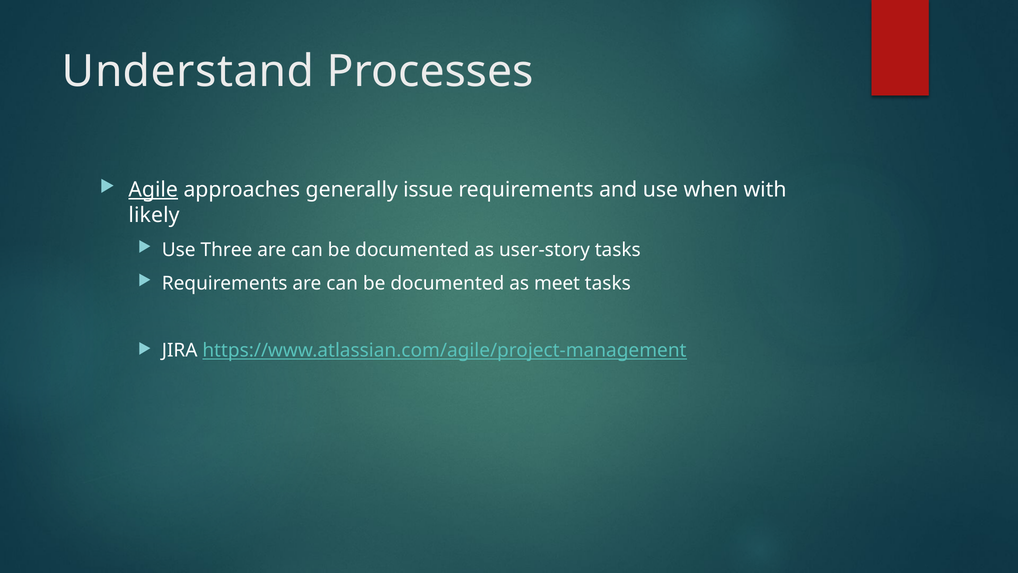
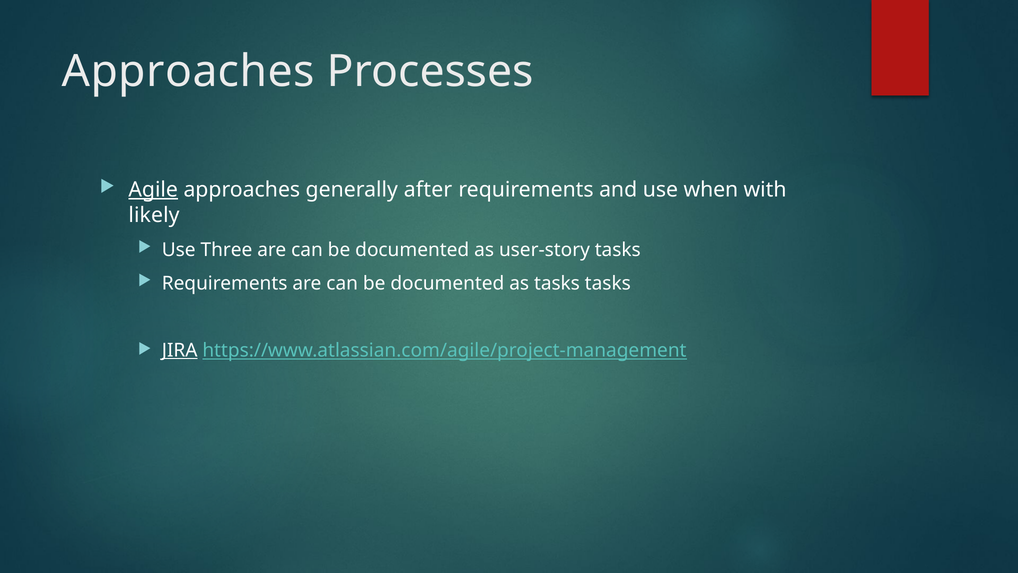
Understand: Understand -> Approaches (188, 71)
issue: issue -> after (428, 189)
as meet: meet -> tasks (557, 283)
JIRA underline: none -> present (180, 350)
